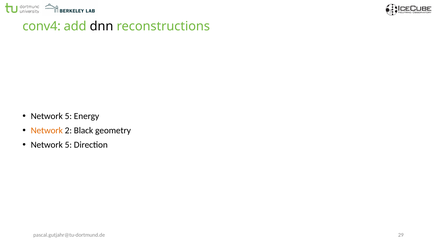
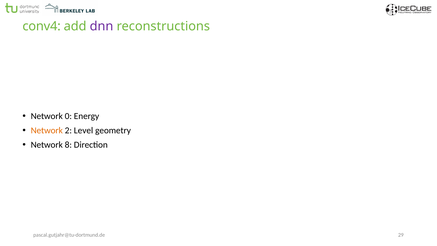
dnn colour: black -> purple (102, 26)
5: 5 -> 0 (68, 116)
Black: Black -> Level (84, 130)
5: 5 -> 8 (68, 145)
